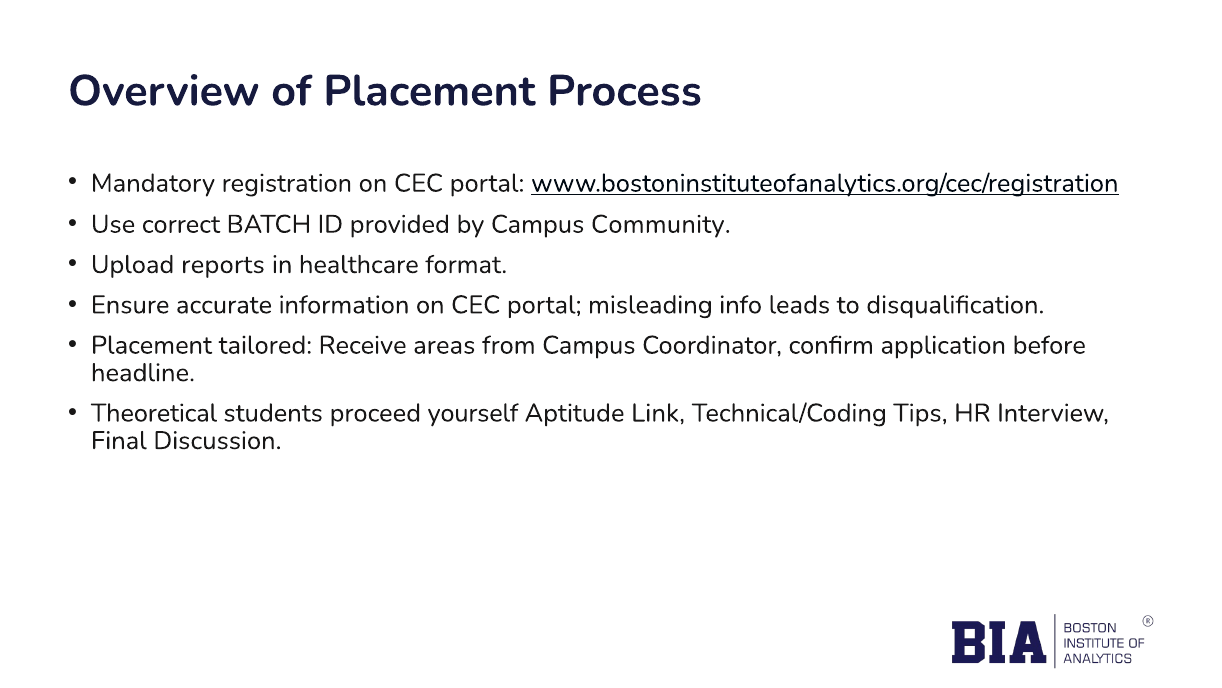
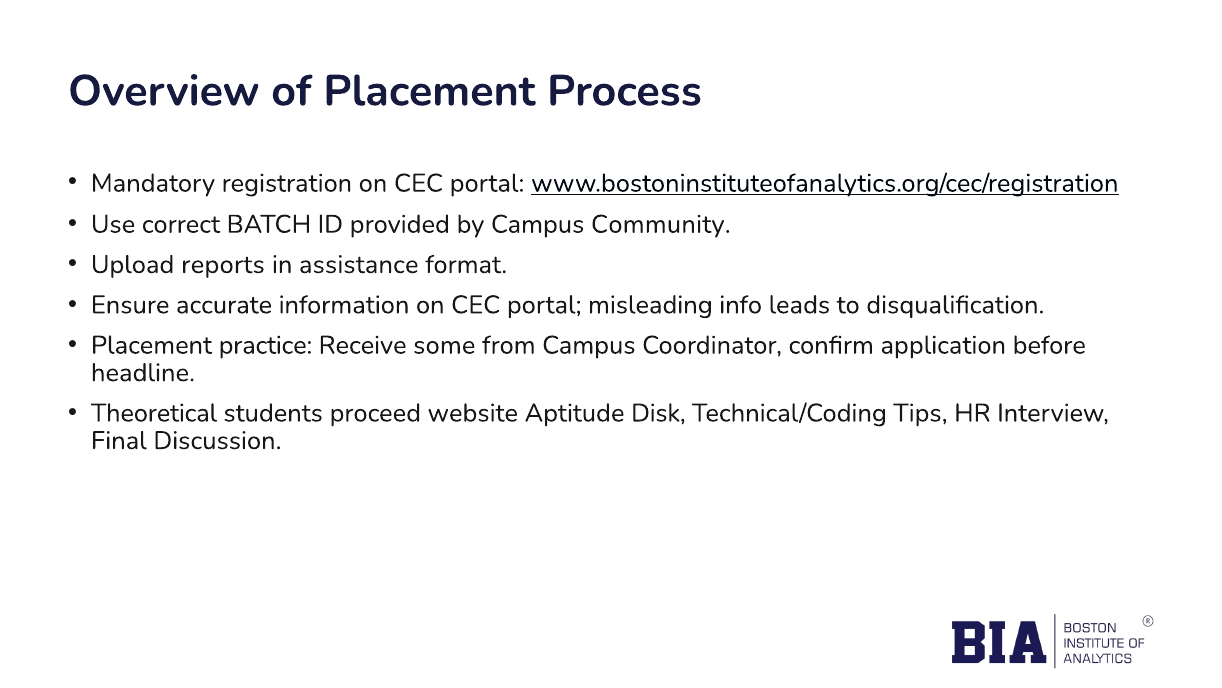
healthcare: healthcare -> assistance (359, 264)
tailored: tailored -> practice (265, 345)
areas: areas -> some (444, 345)
yourself: yourself -> website (473, 413)
Link: Link -> Disk (658, 413)
